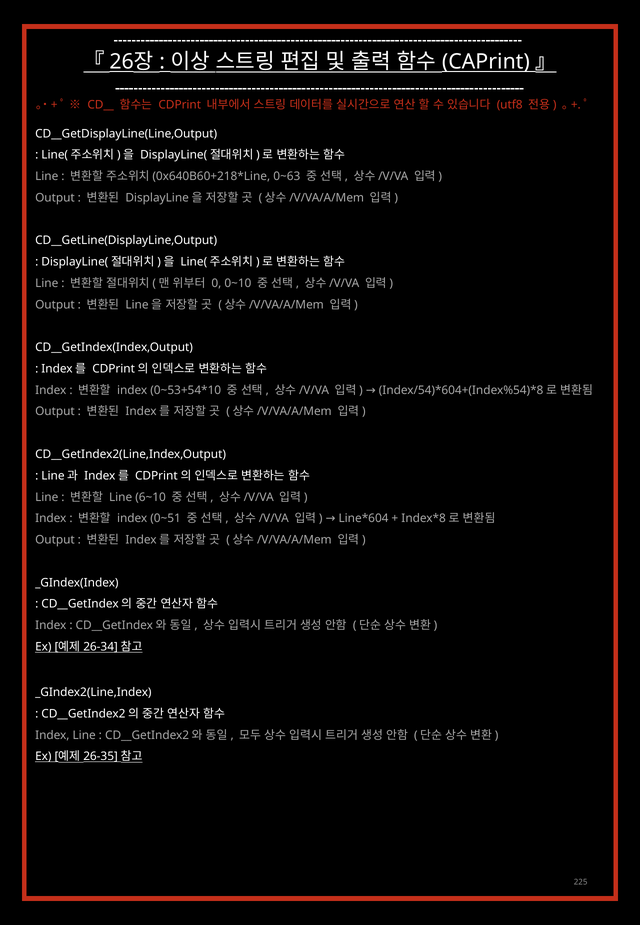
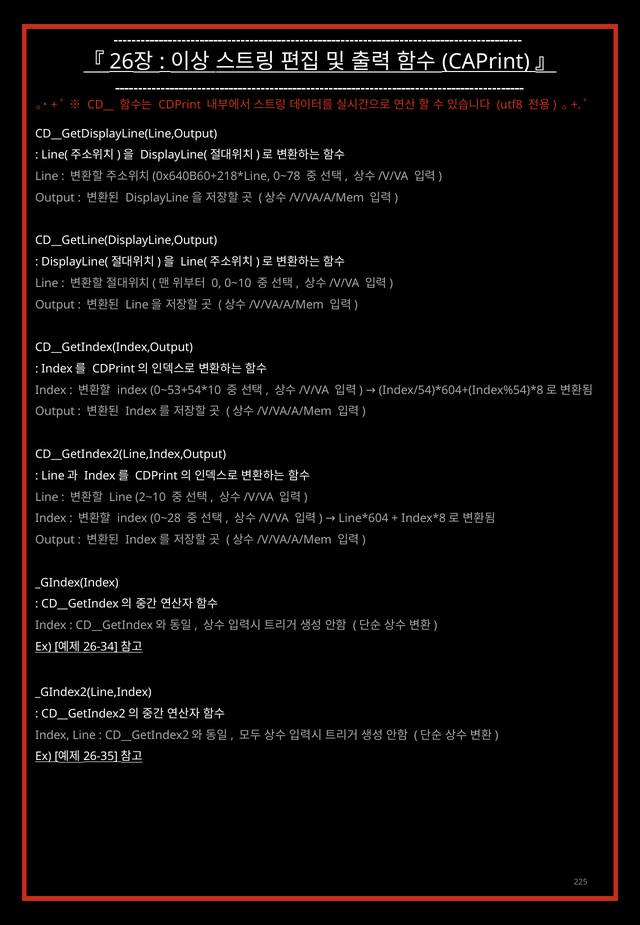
0~63: 0~63 -> 0~78 (287, 176)
6~10: 6~10 -> 2~10 (151, 497)
0~51: 0~51 -> 0~28 (166, 518)
